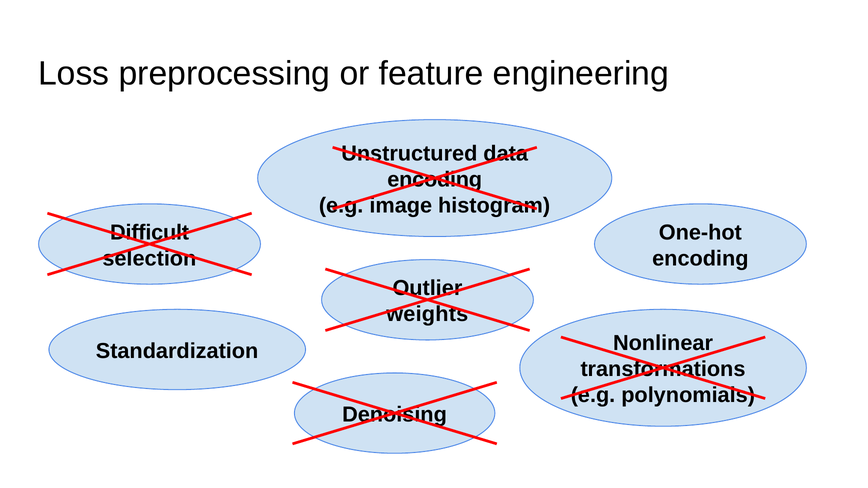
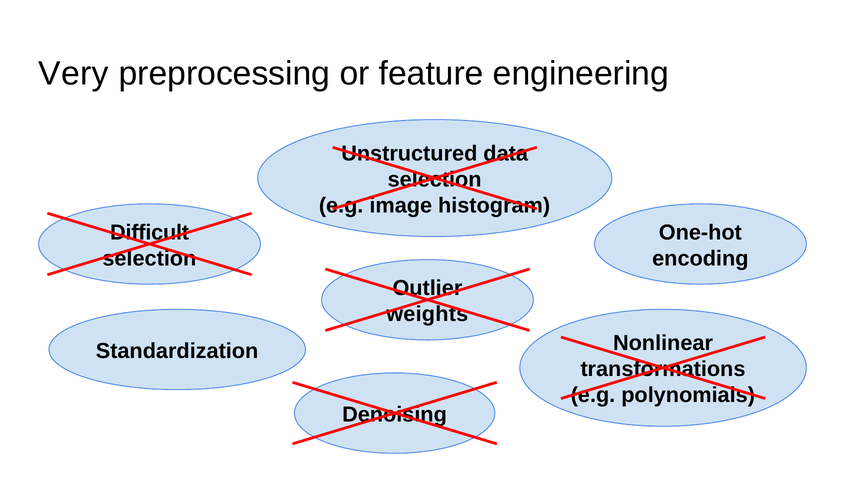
Loss: Loss -> Very (74, 74)
encoding: encoding -> selection (435, 180)
